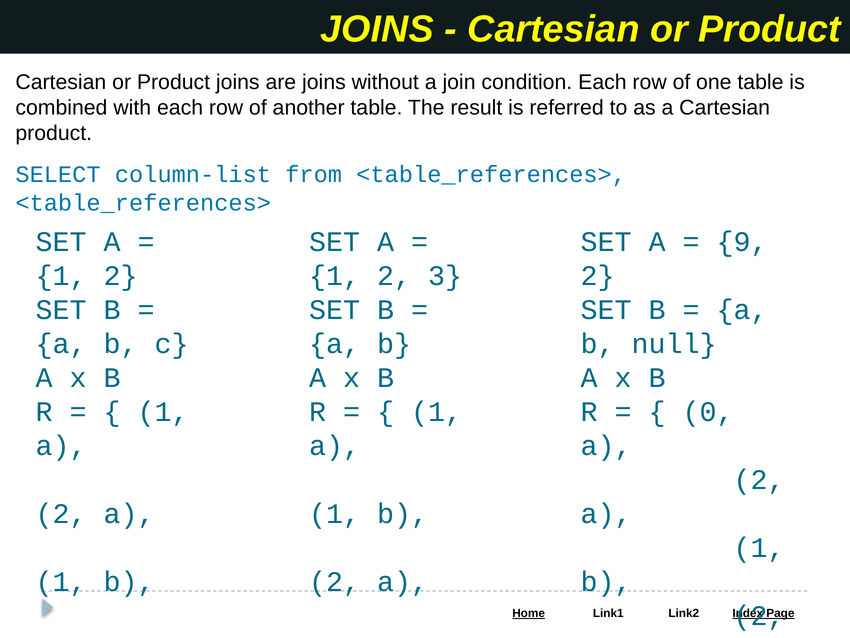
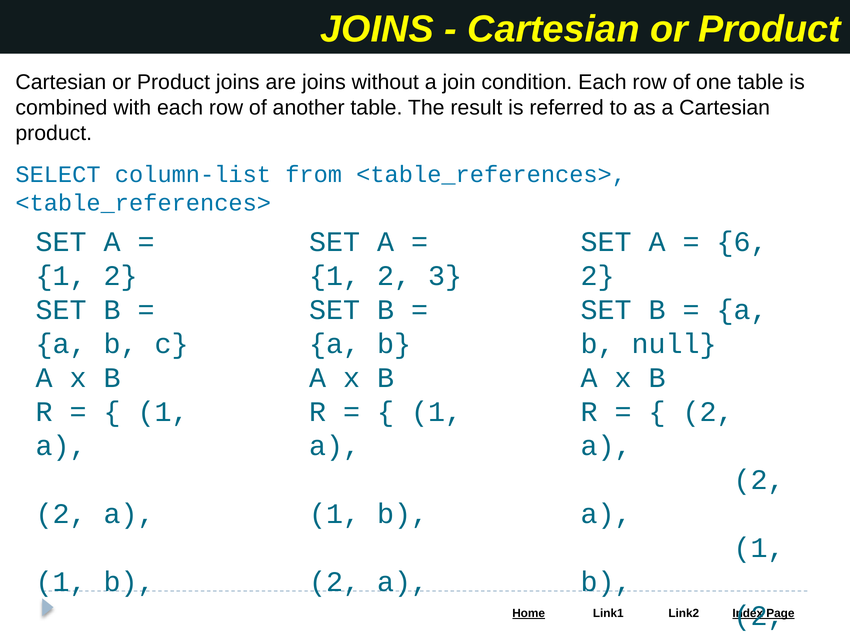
9: 9 -> 6 (742, 241)
0: 0 -> 2 (708, 411)
